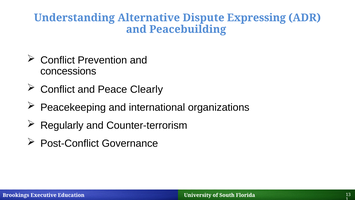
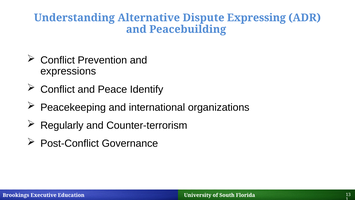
concessions: concessions -> expressions (68, 71)
Clearly: Clearly -> Identify (147, 89)
